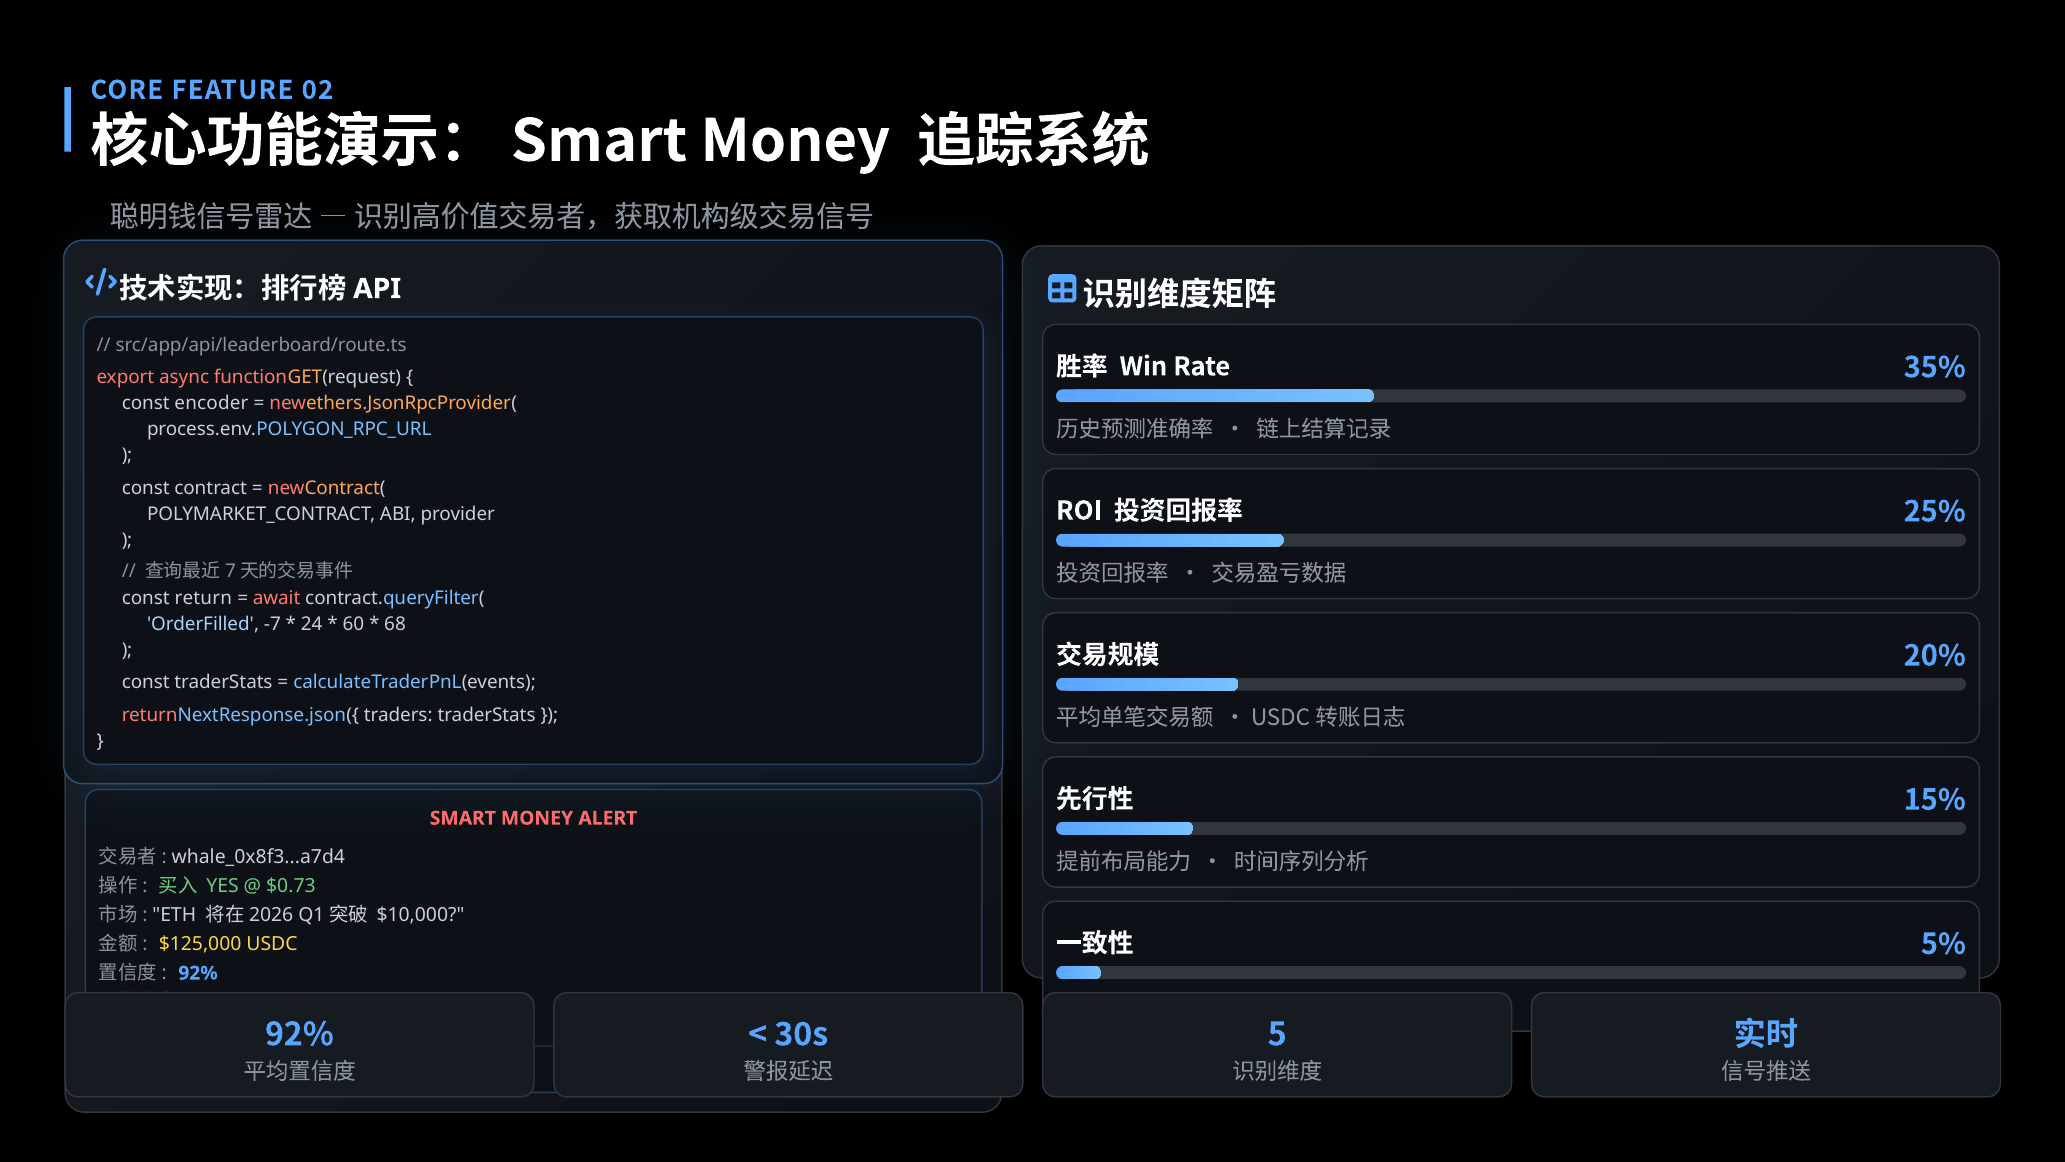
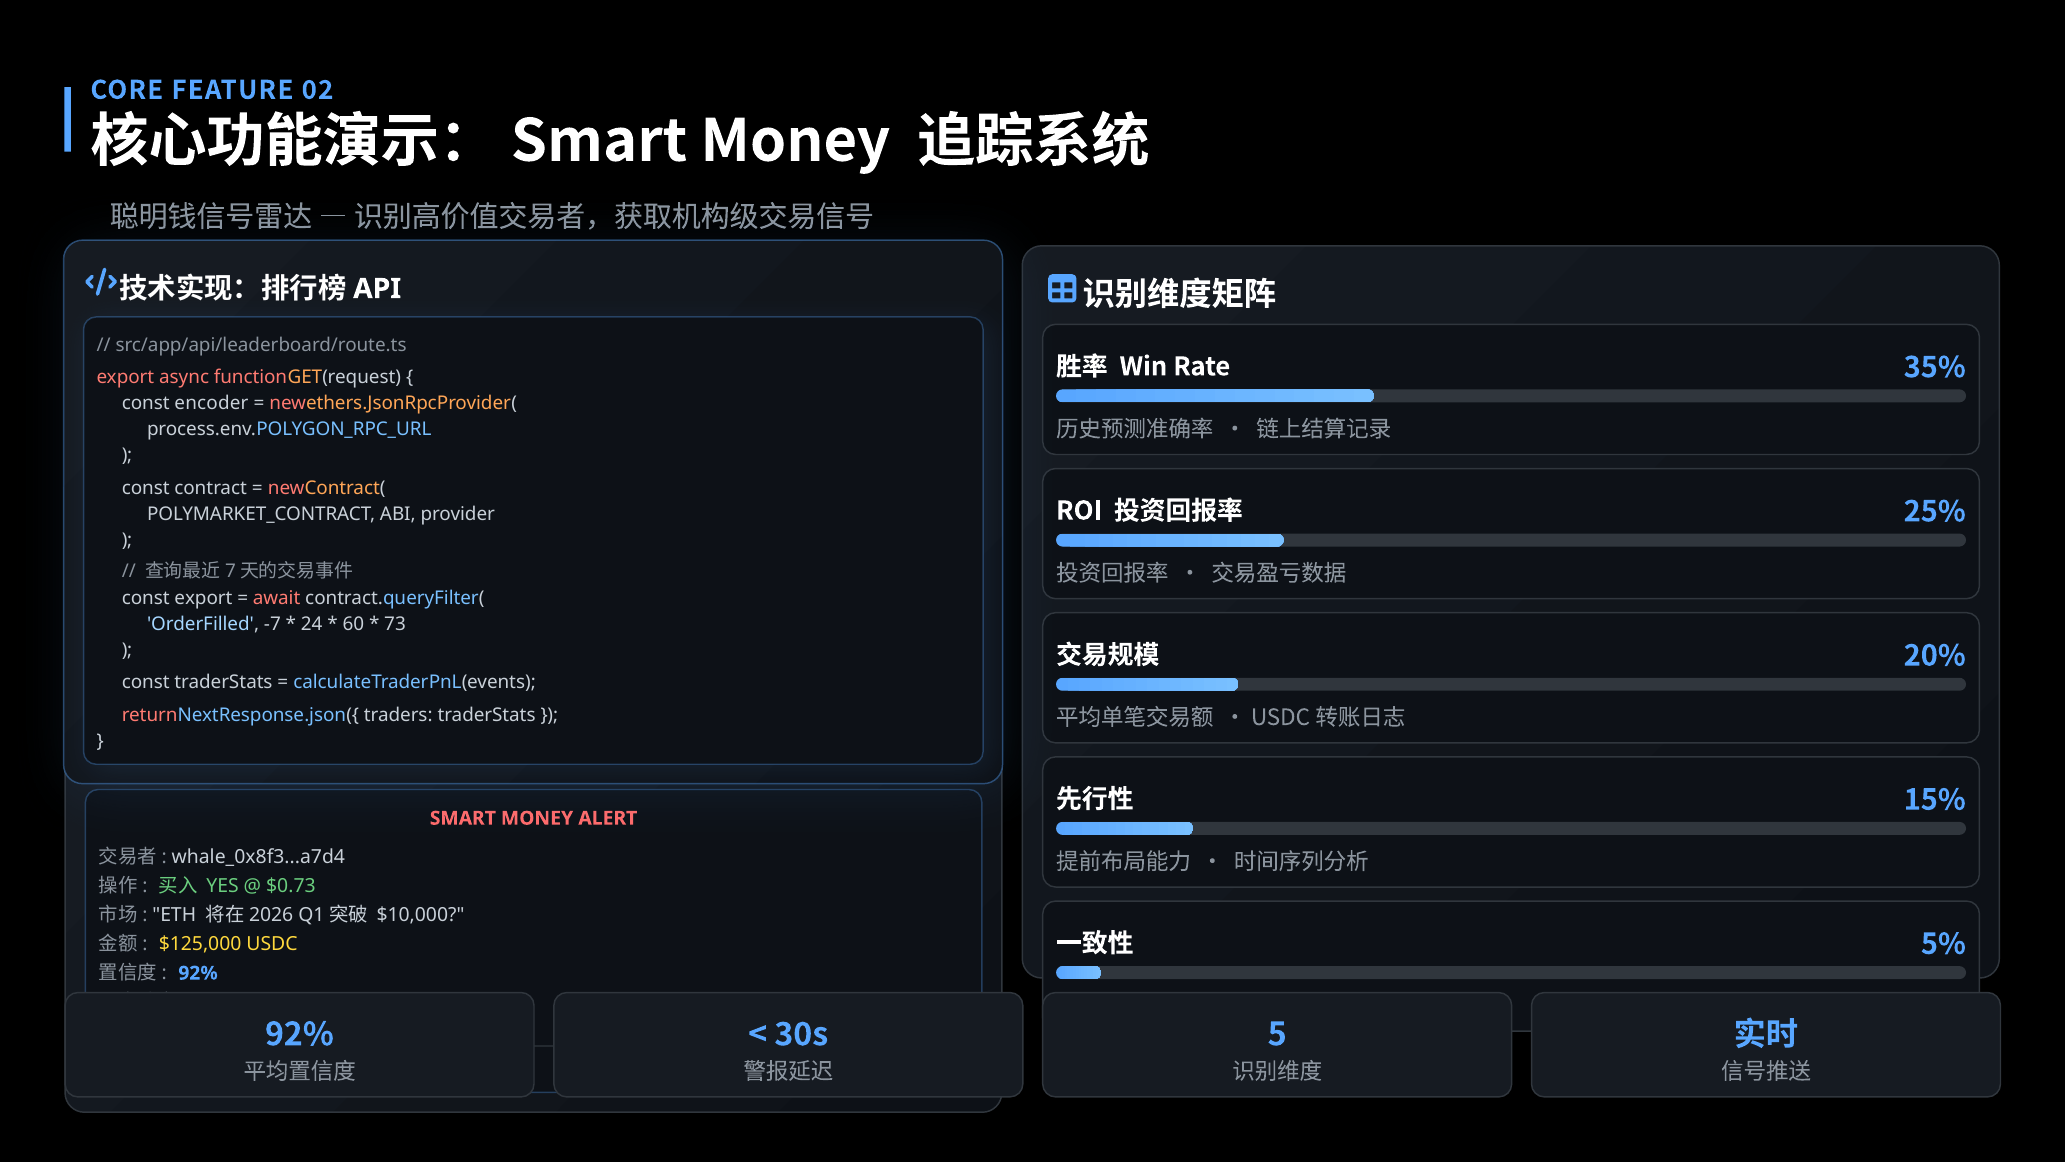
const return: return -> export (203, 598)
68: 68 -> 73 (395, 624)
